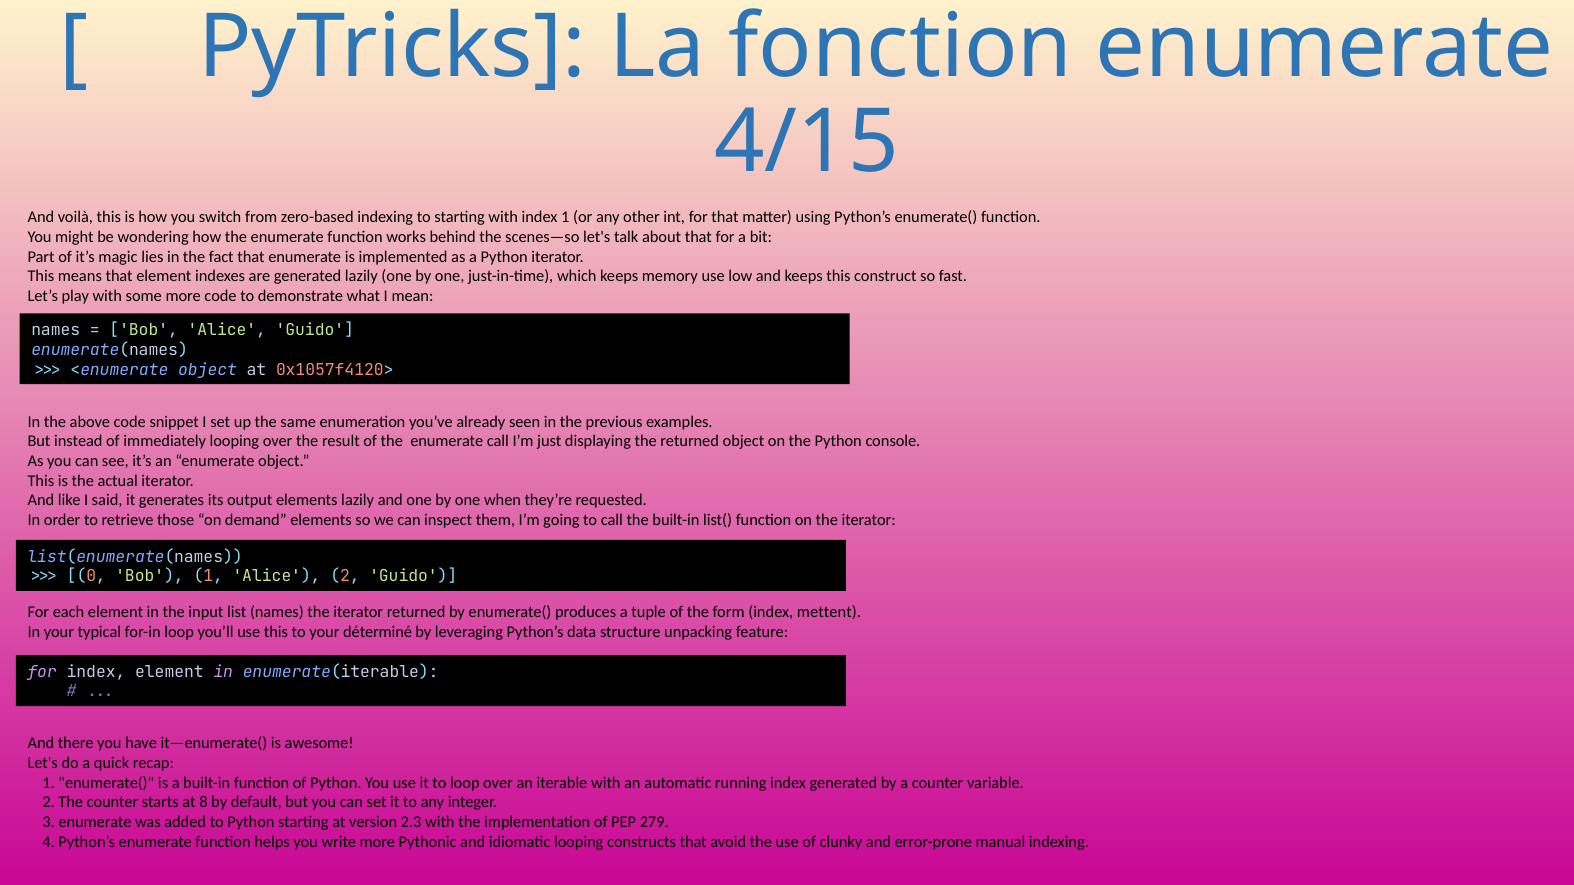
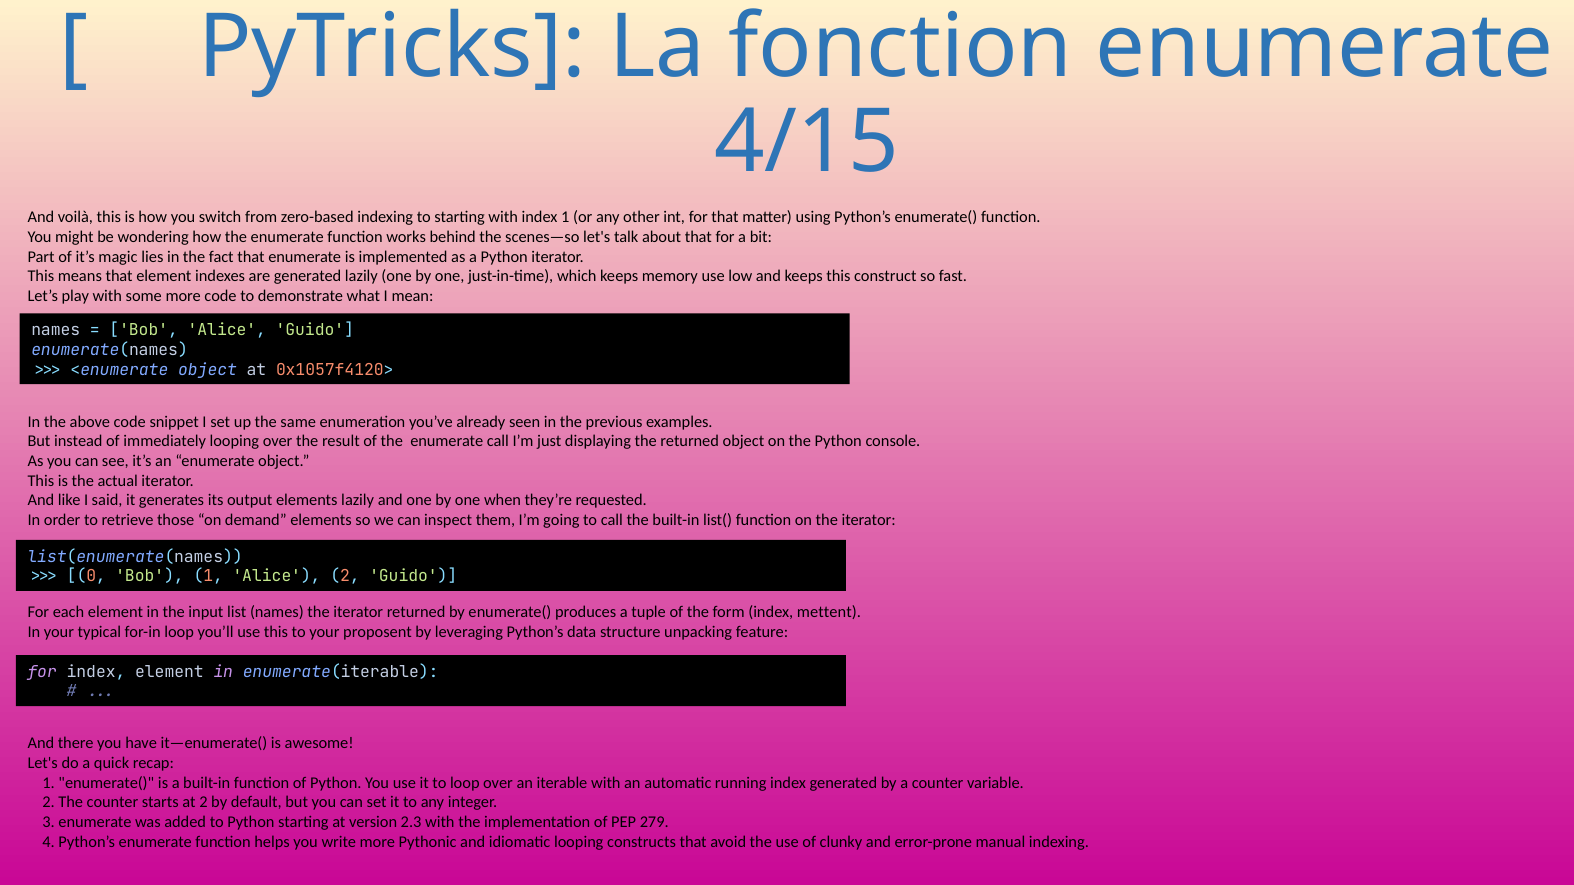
déterminé: déterminé -> proposent (378, 632)
at 8: 8 -> 2 (204, 803)
